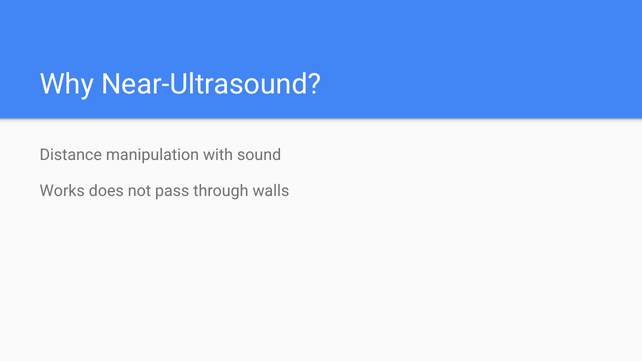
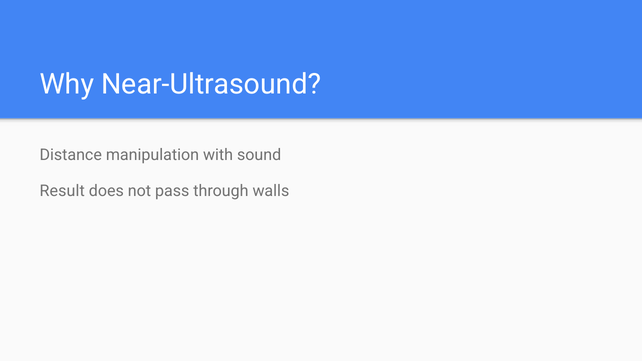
Works: Works -> Result (62, 191)
